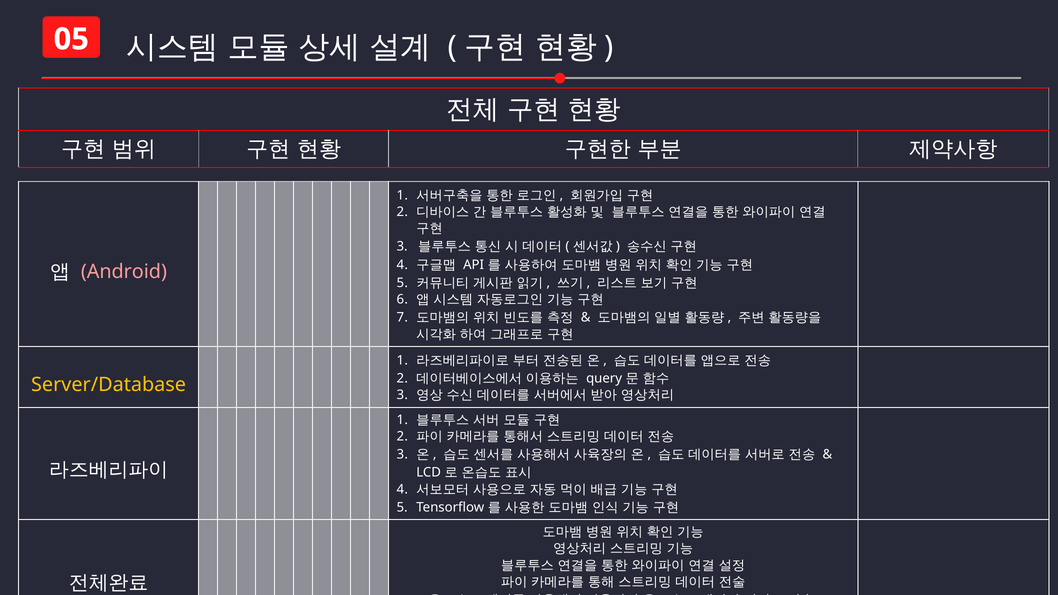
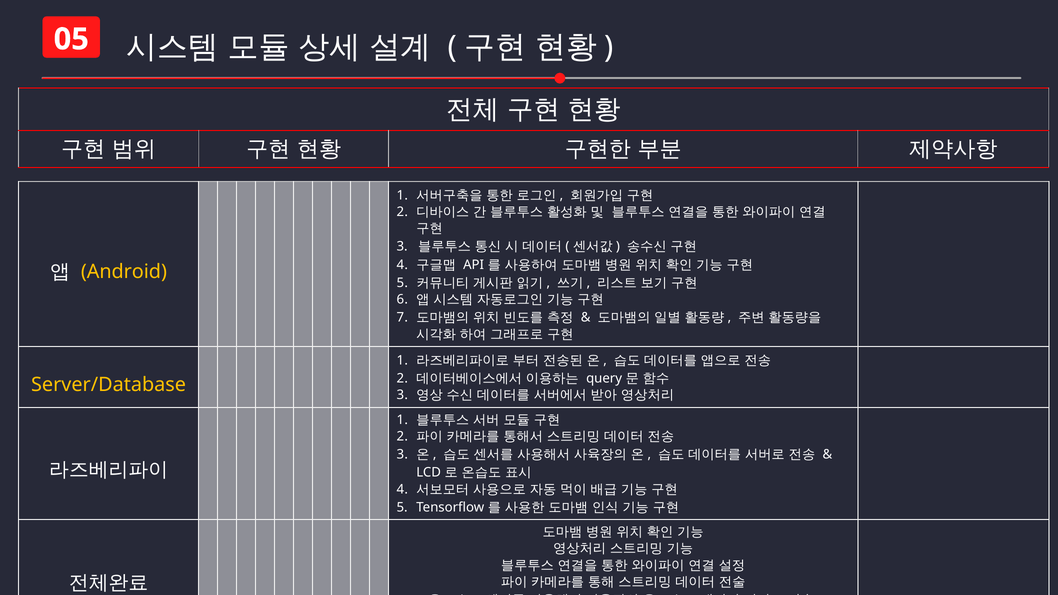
Android colour: pink -> yellow (124, 272)
